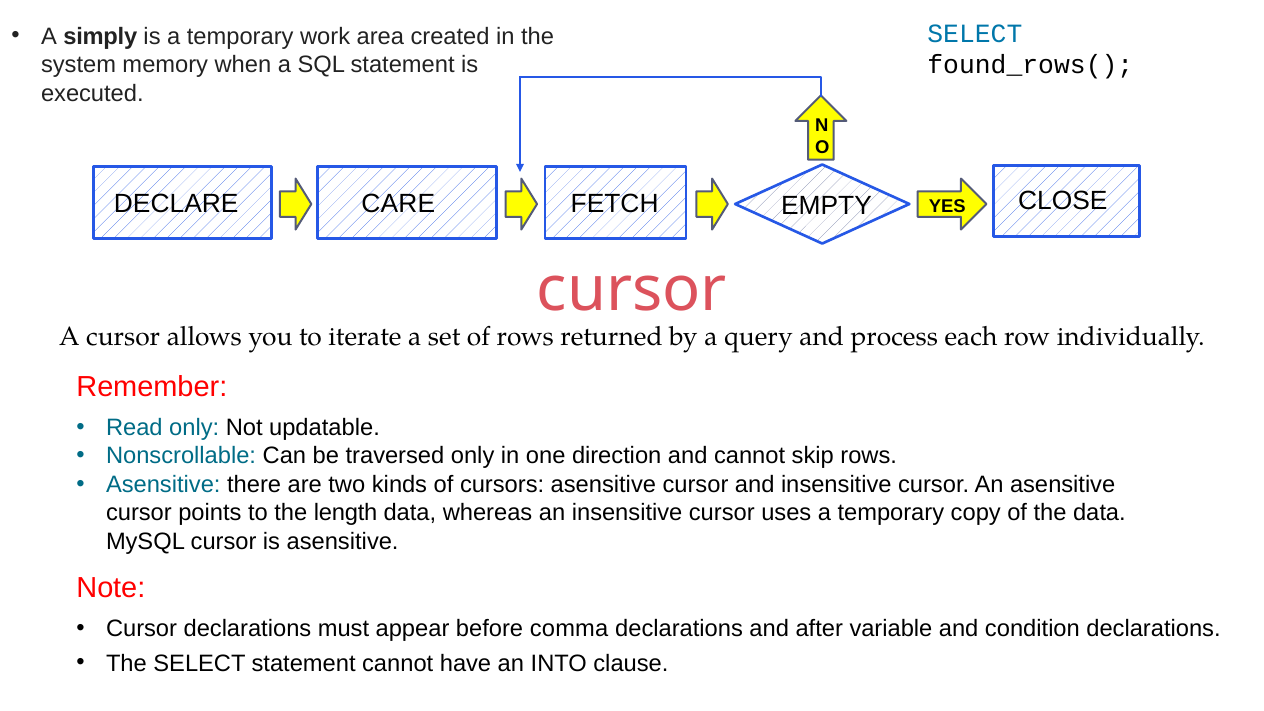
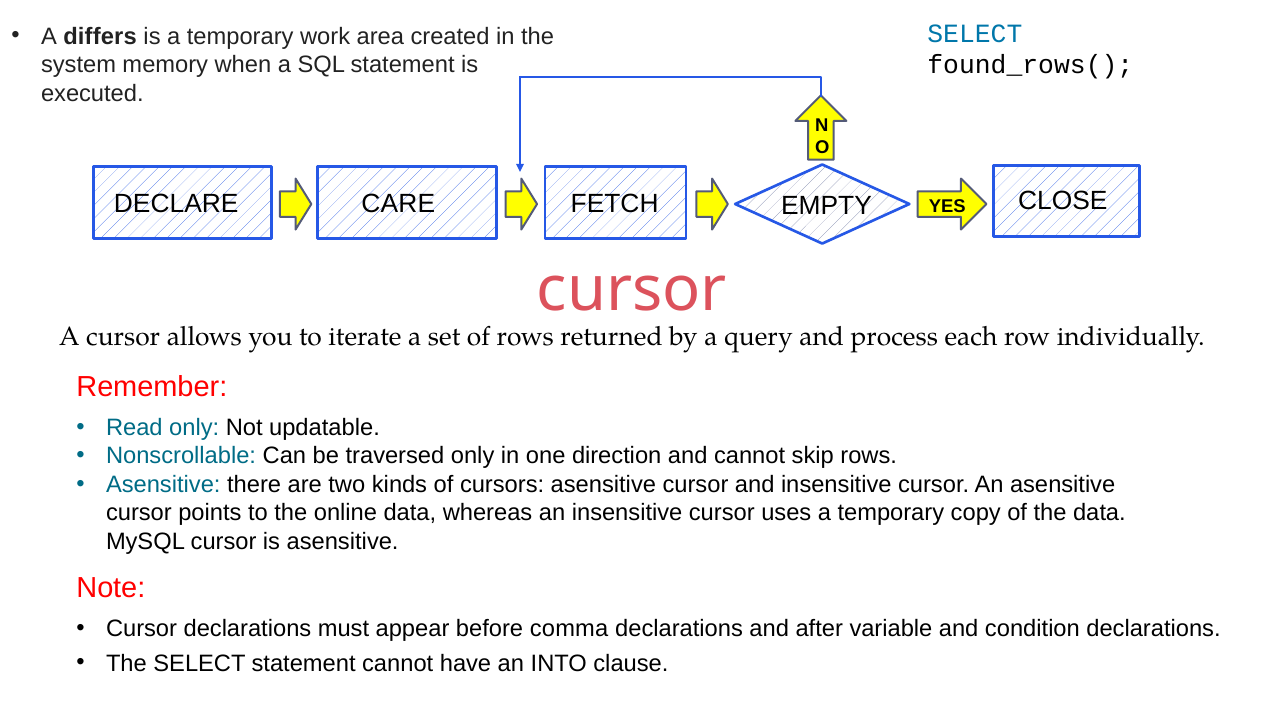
simply: simply -> differs (100, 36)
length: length -> online (345, 513)
